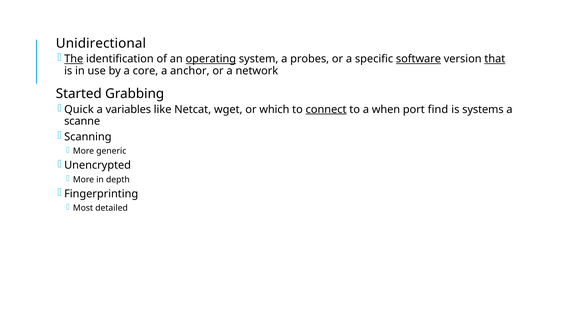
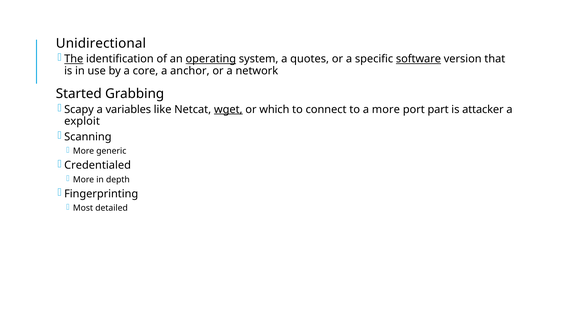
probes: probes -> quotes (310, 59)
that underline: present -> none (495, 59)
Quick: Quick -> Scapy (79, 109)
wget underline: none -> present (228, 109)
connect underline: present -> none (326, 109)
a when: when -> more (386, 109)
find: find -> part (438, 109)
systems: systems -> attacker (483, 109)
scanne: scanne -> exploit (82, 121)
Unencrypted: Unencrypted -> Credentialed (98, 165)
